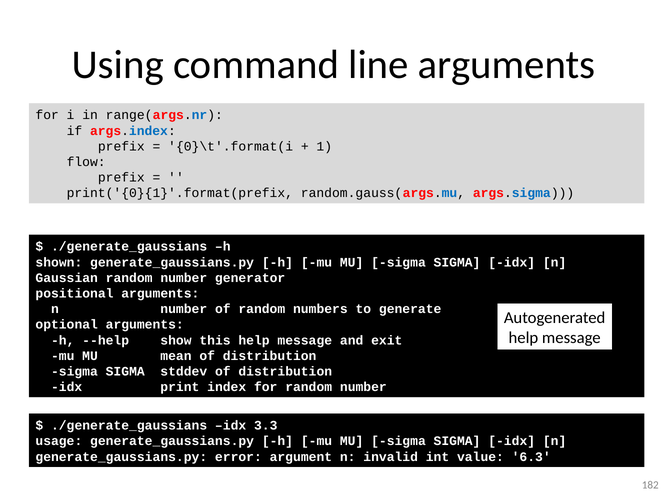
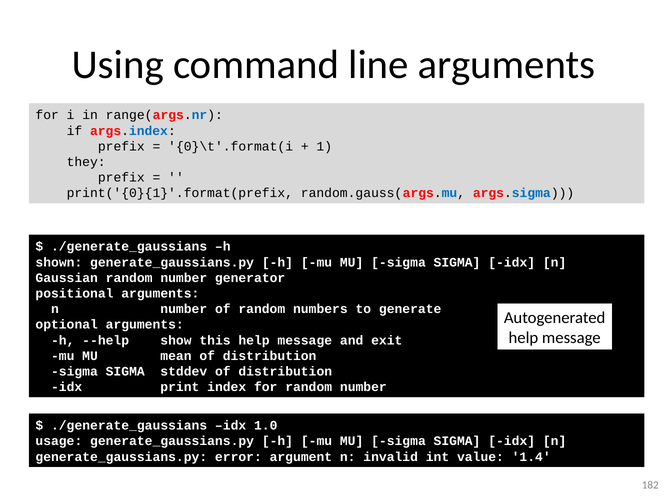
flow: flow -> they (86, 162)
3.3: 3.3 -> 1.0 (266, 426)
6.3: 6.3 -> 1.4 (531, 457)
